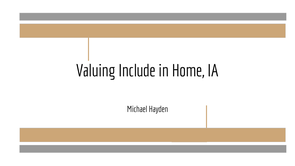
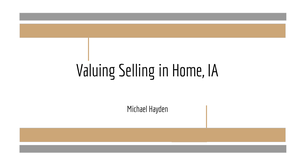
Include: Include -> Selling (137, 71)
